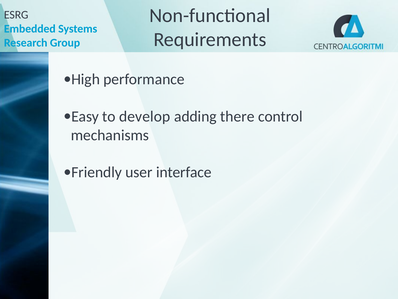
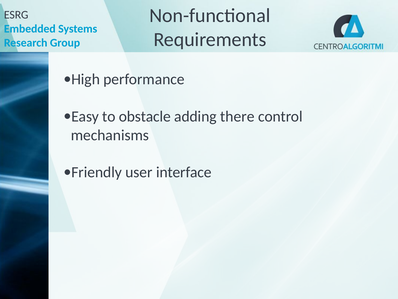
develop: develop -> obstacle (145, 116)
